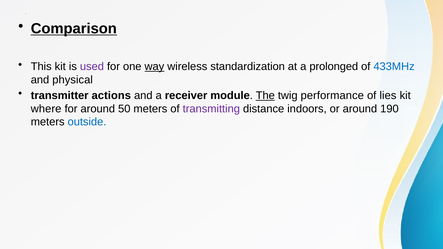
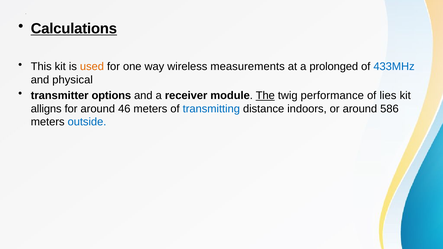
Comparison: Comparison -> Calculations (74, 29)
used colour: purple -> orange (92, 67)
way underline: present -> none (154, 67)
standardization: standardization -> measurements (248, 67)
actions: actions -> options (111, 96)
where: where -> alligns (46, 109)
50: 50 -> 46 (124, 109)
transmitting colour: purple -> blue (211, 109)
190: 190 -> 586 (389, 109)
